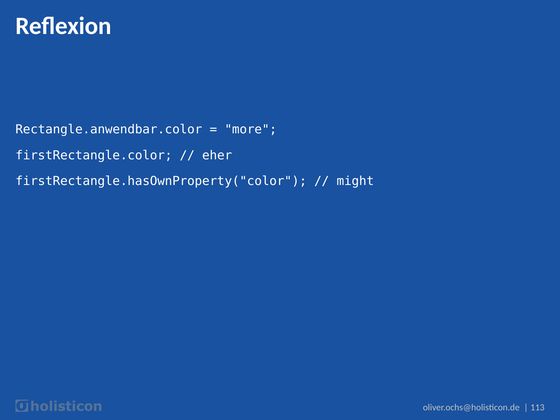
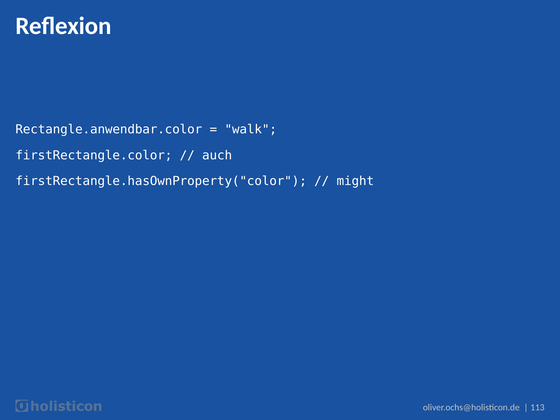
more: more -> walk (251, 129)
eher: eher -> auch (217, 155)
